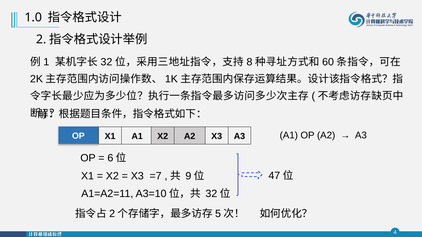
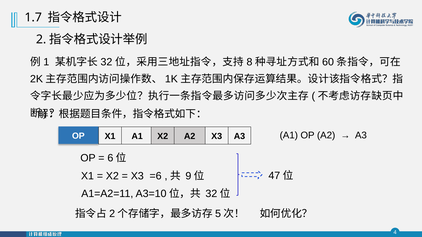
1.0: 1.0 -> 1.7 (33, 17)
=7: =7 -> =6 (156, 176)
